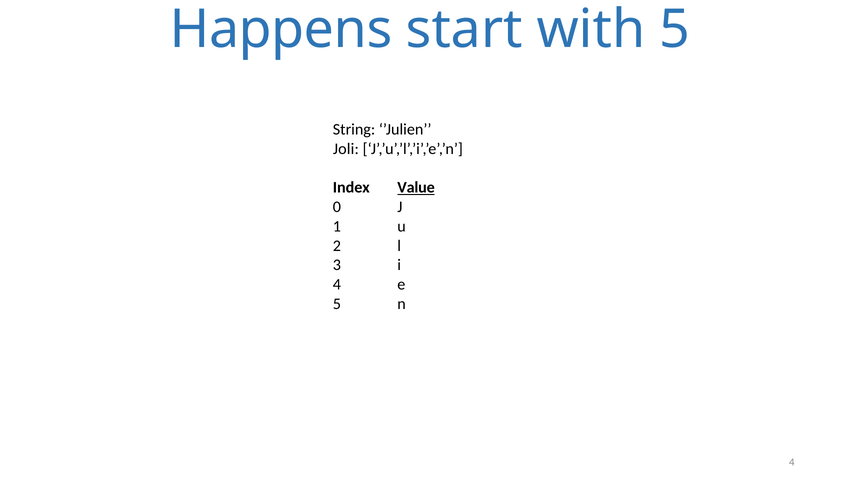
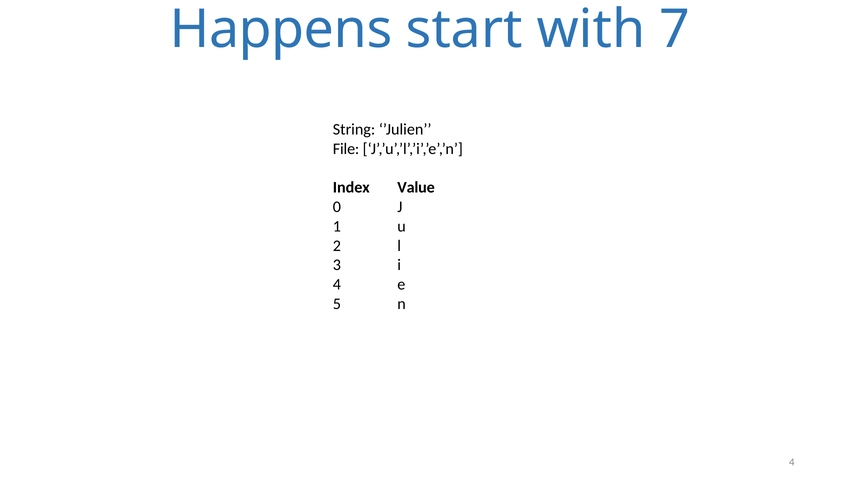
with 5: 5 -> 7 (675, 30)
Joli: Joli -> File (346, 149)
Value underline: present -> none (416, 188)
